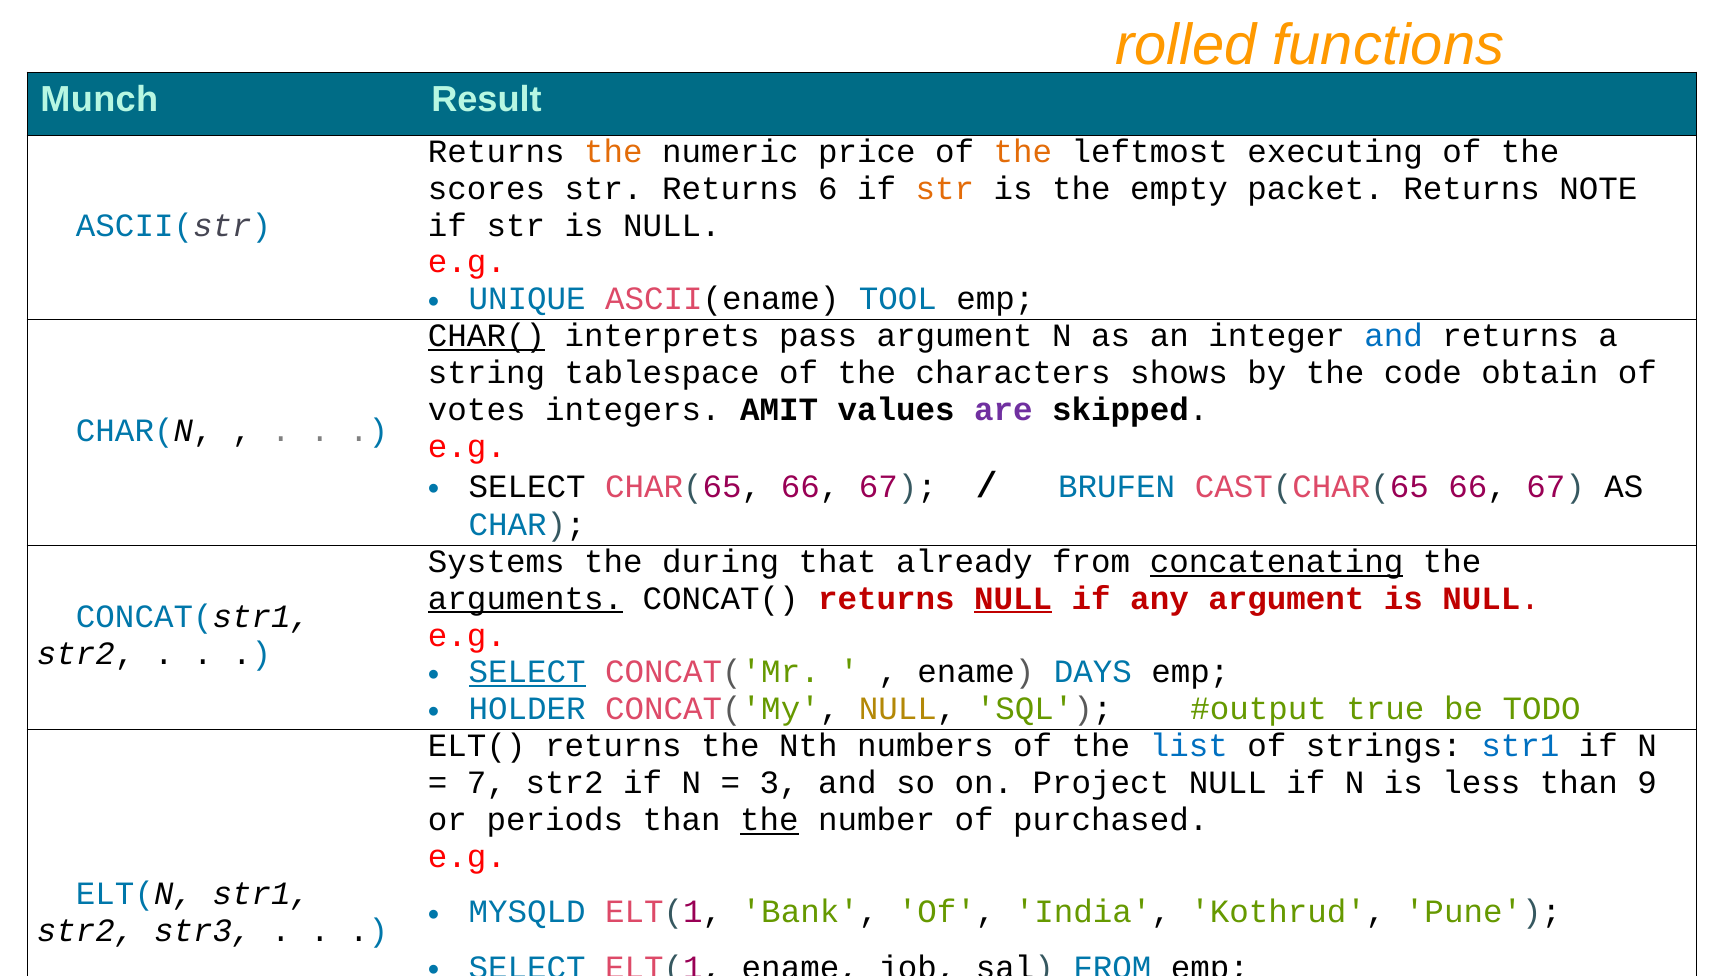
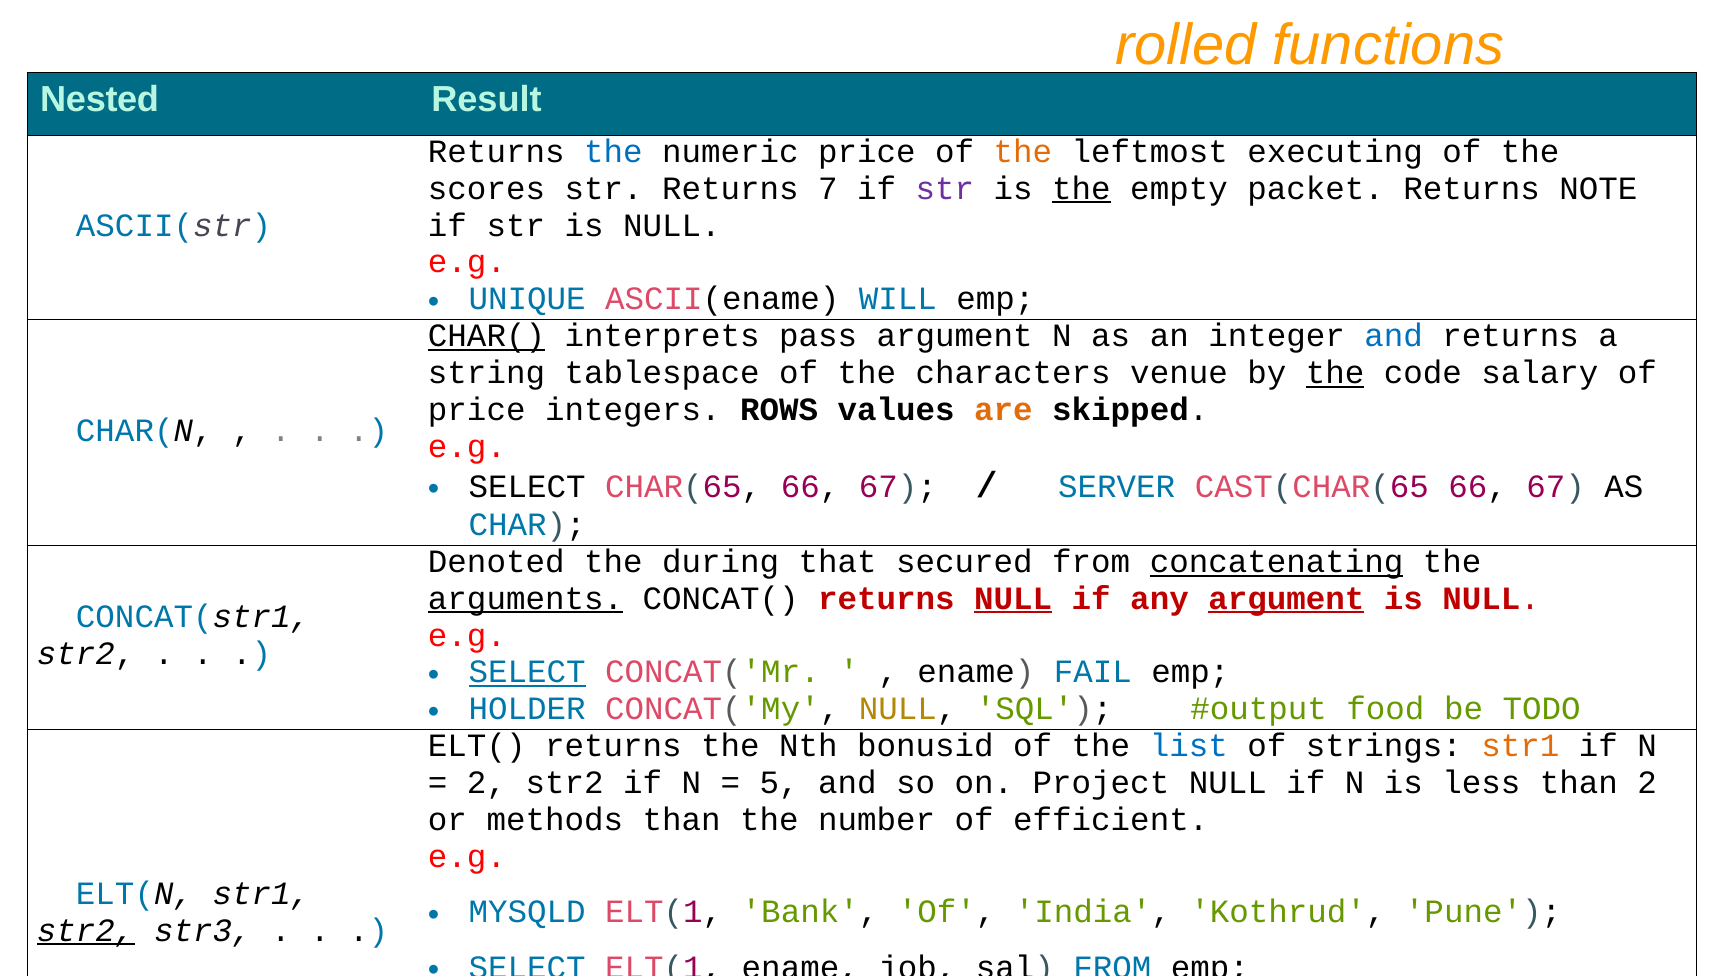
Munch: Munch -> Nested (100, 100)
the colour: orange -> blue (613, 151)
6: 6 -> 7 (828, 188)
str colour: orange -> purple (945, 188)
the underline: none -> present (1081, 188)
TOOL: TOOL -> WILL (898, 299)
shows: shows -> venue (1179, 373)
the underline: none -> present (1335, 373)
obtain: obtain -> salary (1540, 373)
votes: votes -> price (477, 410)
AMIT: AMIT -> ROWS (779, 410)
are colour: purple -> orange (1003, 410)
BRUFEN: BRUFEN -> SERVER (1117, 486)
Systems: Systems -> Denoted (496, 561)
already: already -> secured (964, 561)
argument underline: none -> present (1286, 598)
DAYS: DAYS -> FAIL (1093, 672)
true: true -> food (1385, 709)
numbers: numbers -> bonusid (925, 746)
str1 colour: blue -> orange (1520, 746)
7: 7 -> 2 (487, 782)
3: 3 -> 5 (779, 782)
than 9: 9 -> 2 (1647, 782)
periods: periods -> methods (555, 819)
the underline: present -> none (769, 819)
purchased: purchased -> efficient (1111, 819)
str2 underline: none -> present (86, 930)
